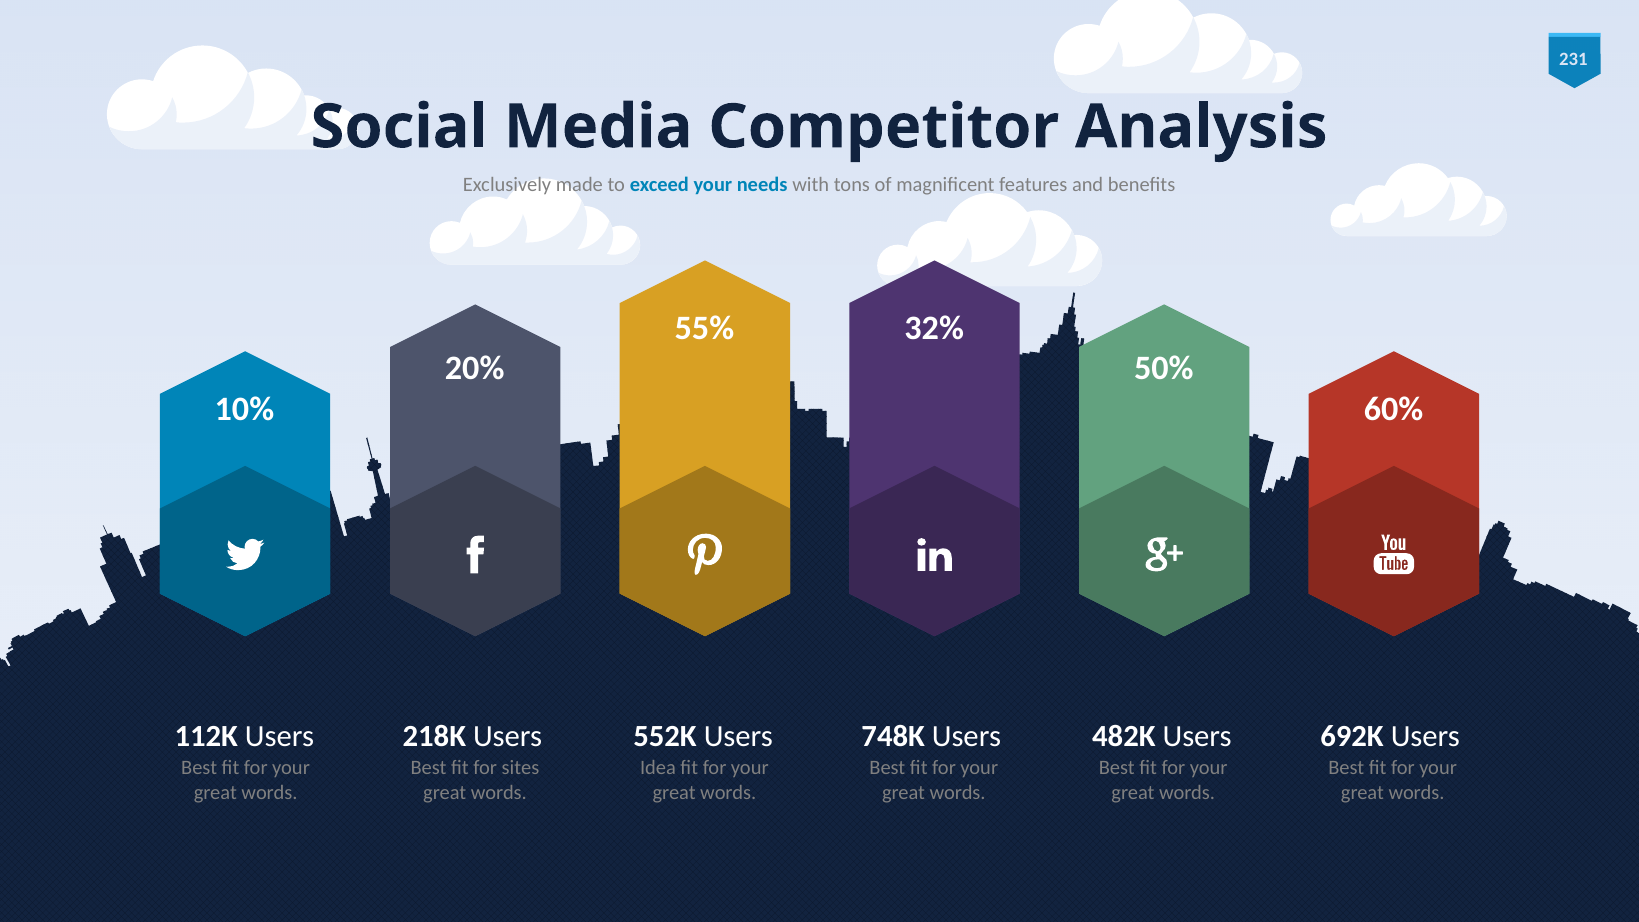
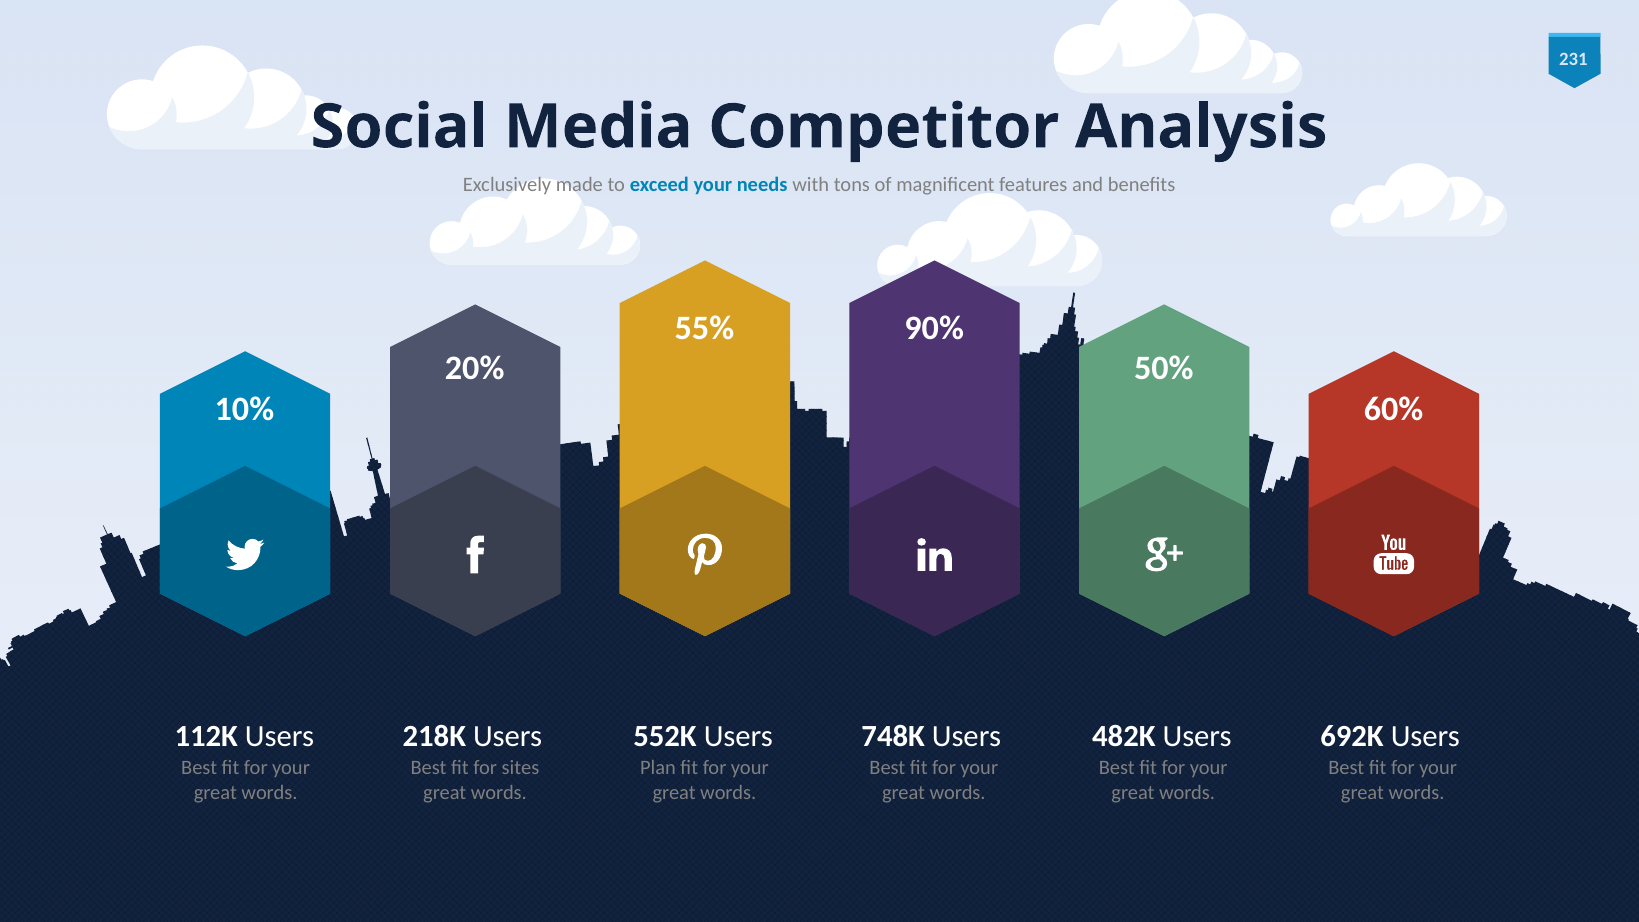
32%: 32% -> 90% (934, 328)
Idea: Idea -> Plan (658, 768)
